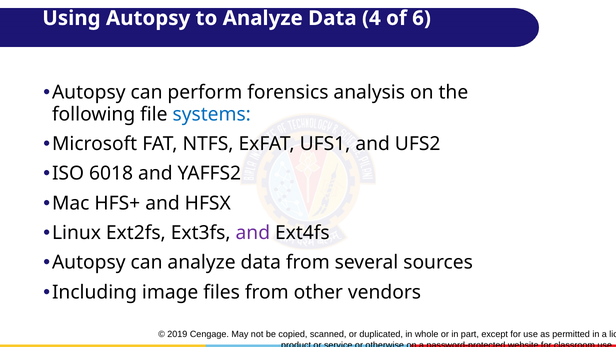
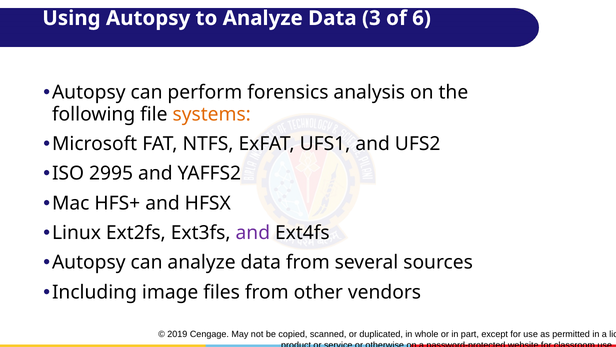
4: 4 -> 3 (371, 18)
systems colour: blue -> orange (212, 114)
6018: 6018 -> 2995 (111, 173)
